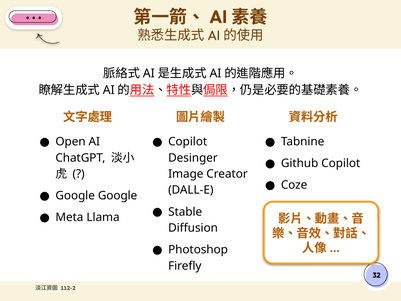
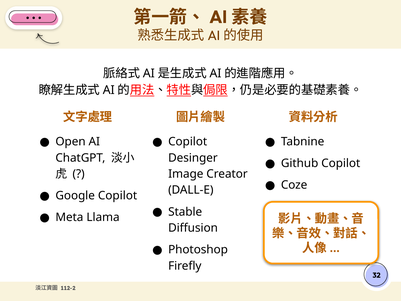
Google Google: Google -> Copilot (118, 196)
